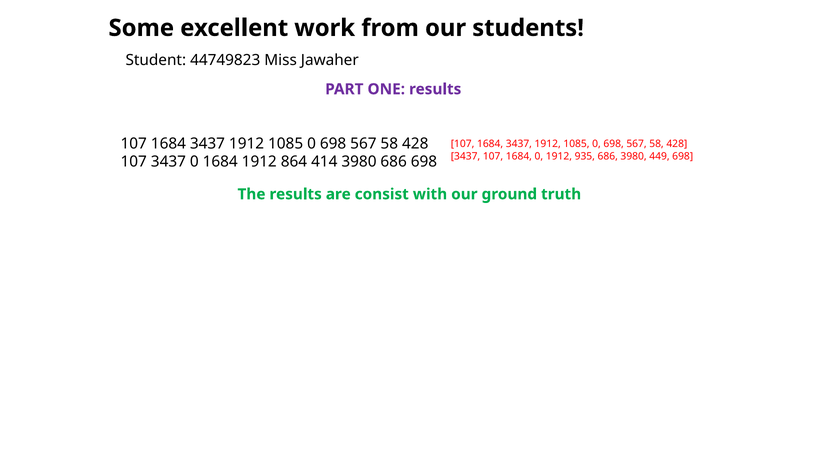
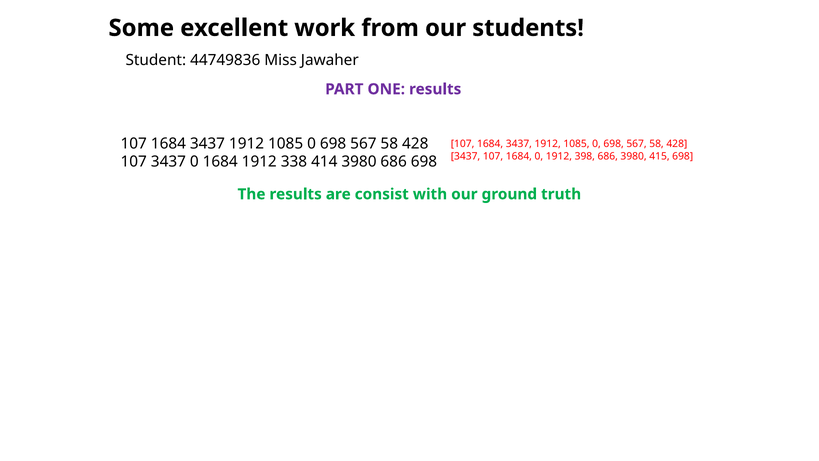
44749823: 44749823 -> 44749836 (225, 60)
935: 935 -> 398 (585, 156)
449: 449 -> 415 (659, 156)
864: 864 -> 338 (294, 162)
